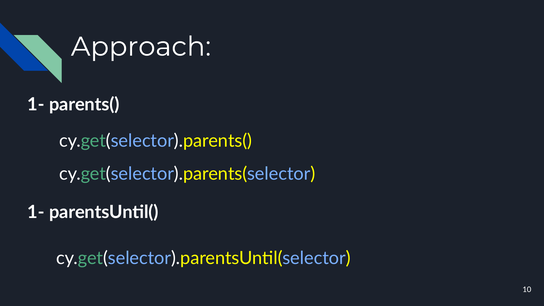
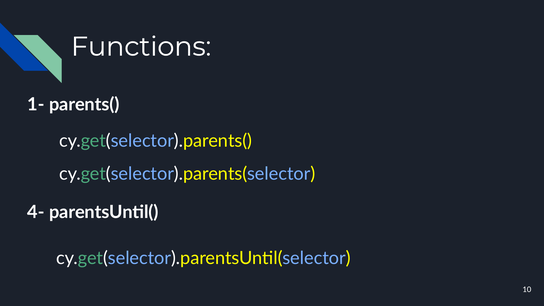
Approach: Approach -> Functions (141, 47)
1-: 1- -> 4- (36, 212)
